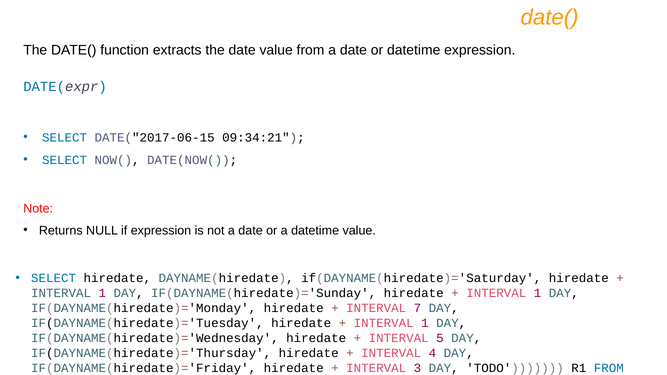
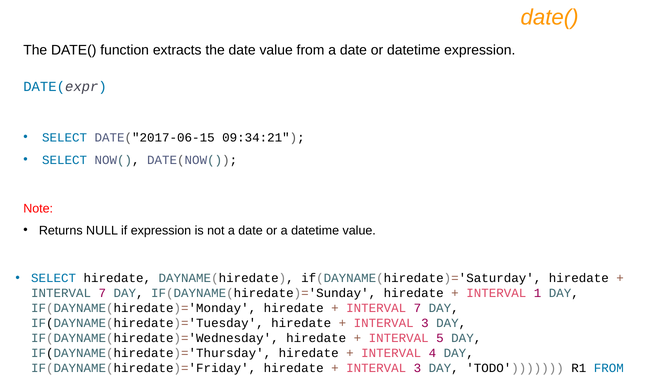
1: 1 -> 7 (102, 293)
1: 1 -> 3 (425, 323)
